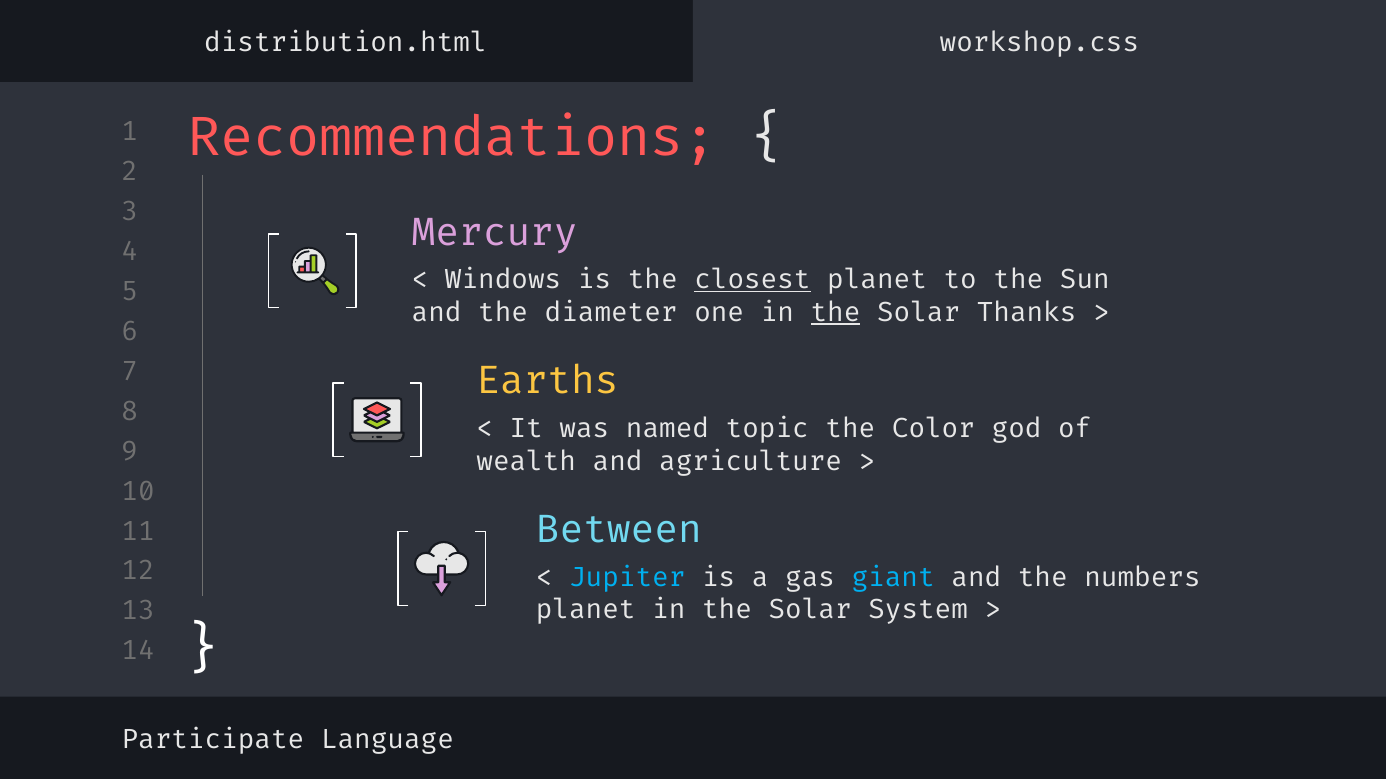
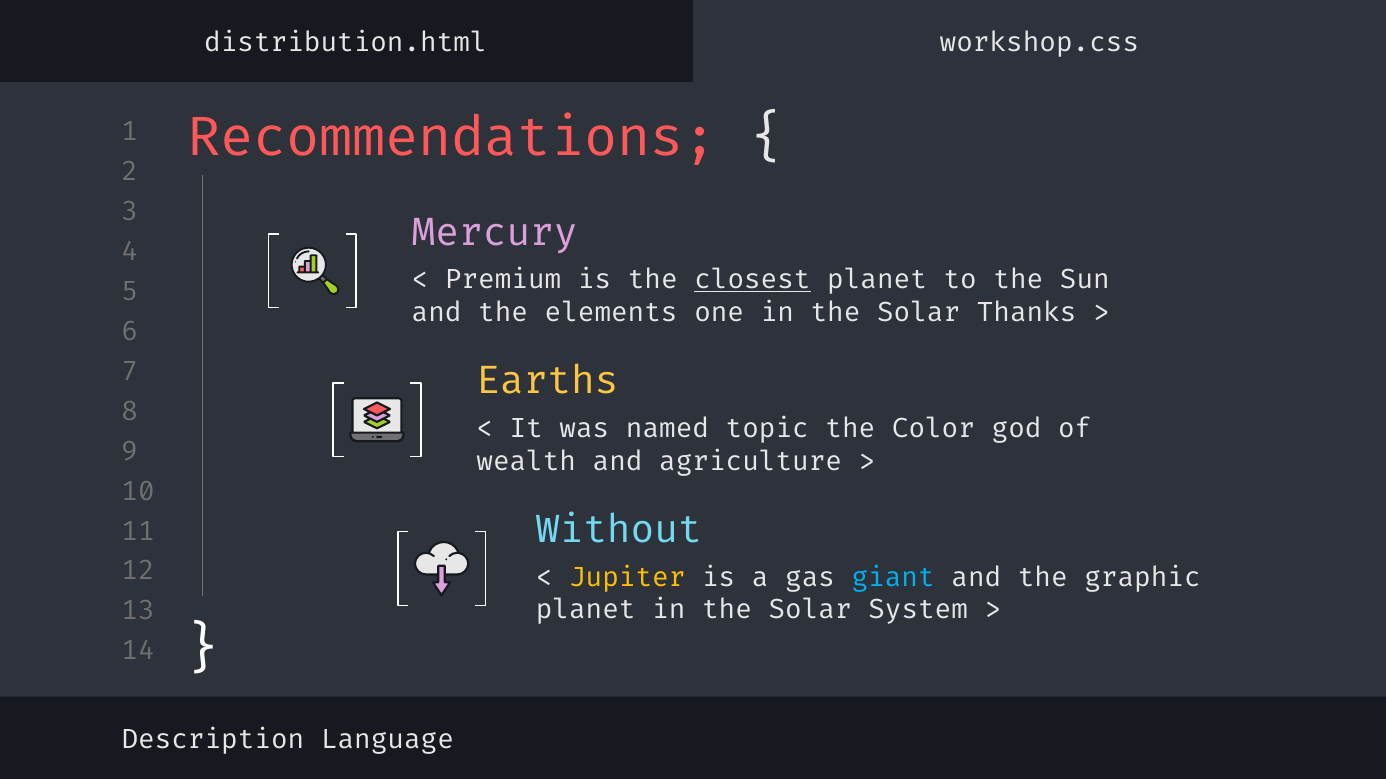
Windows: Windows -> Premium (503, 280)
diameter: diameter -> elements (611, 313)
the underline: present -> none (836, 313)
Between: Between -> Without (619, 531)
Jupiter colour: light blue -> yellow (627, 578)
numbers: numbers -> graphic (1142, 578)
Participate: Participate -> Description (213, 741)
